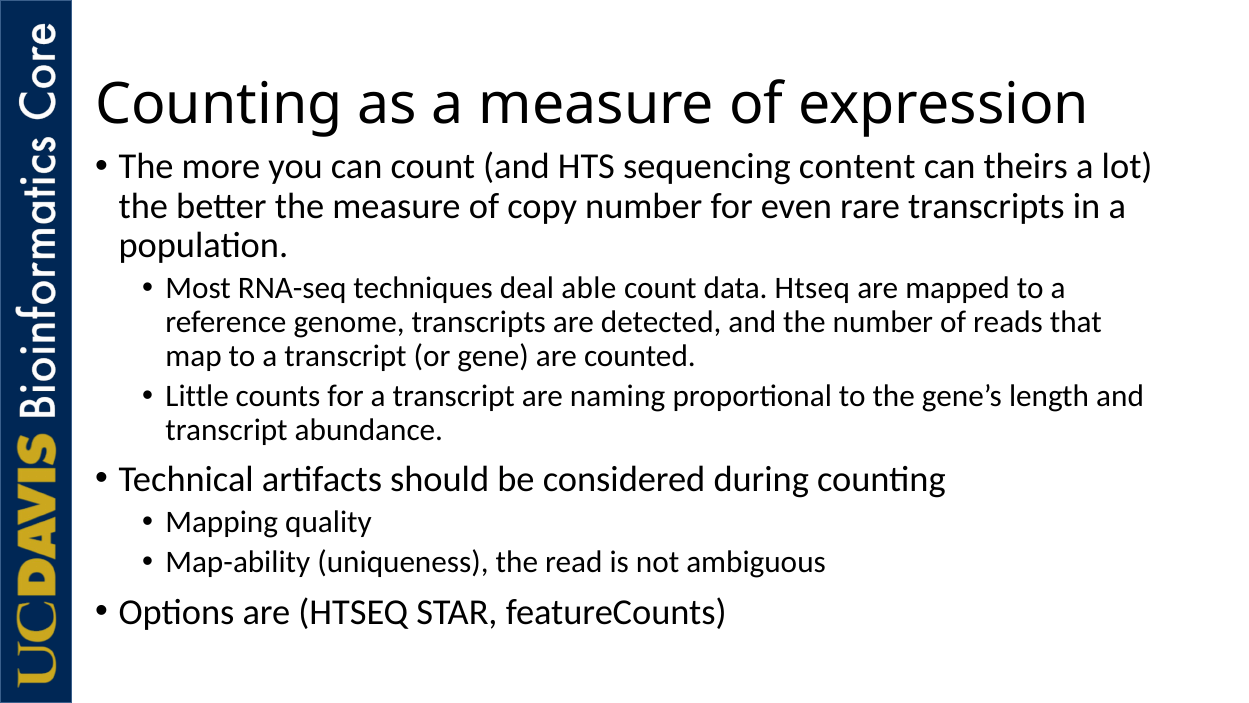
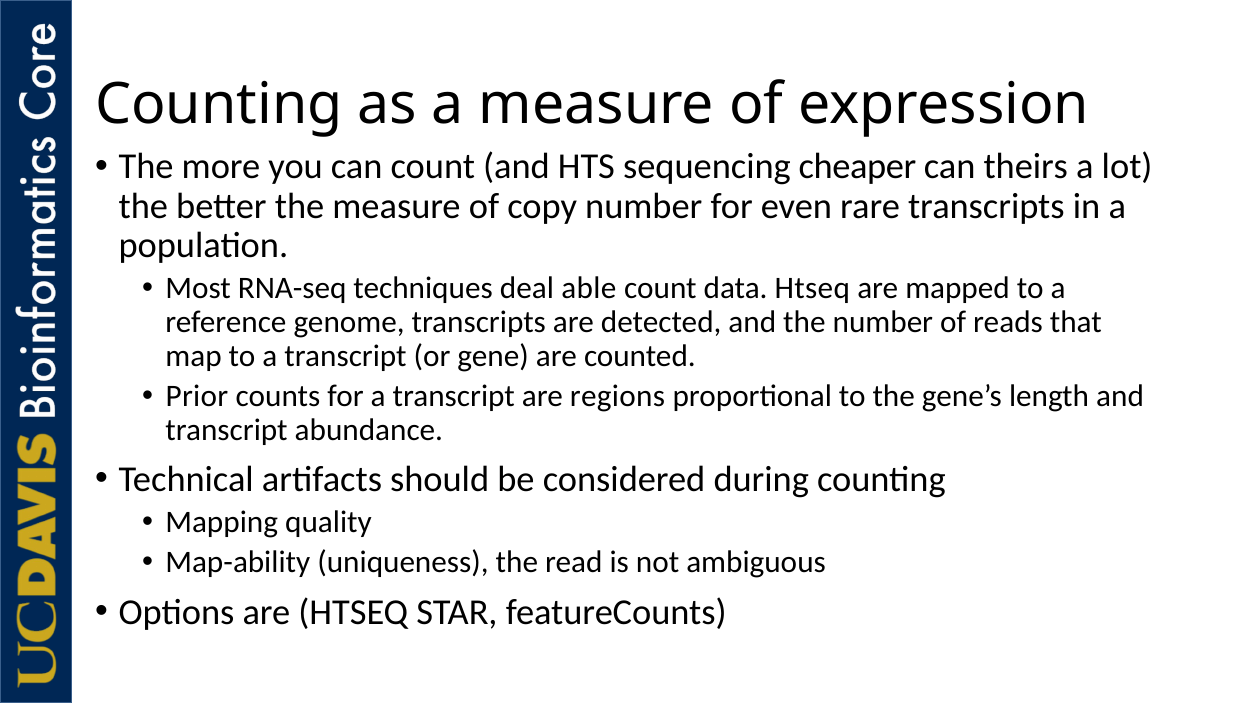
content: content -> cheaper (858, 167)
Little: Little -> Prior (197, 396)
naming: naming -> regions (618, 396)
